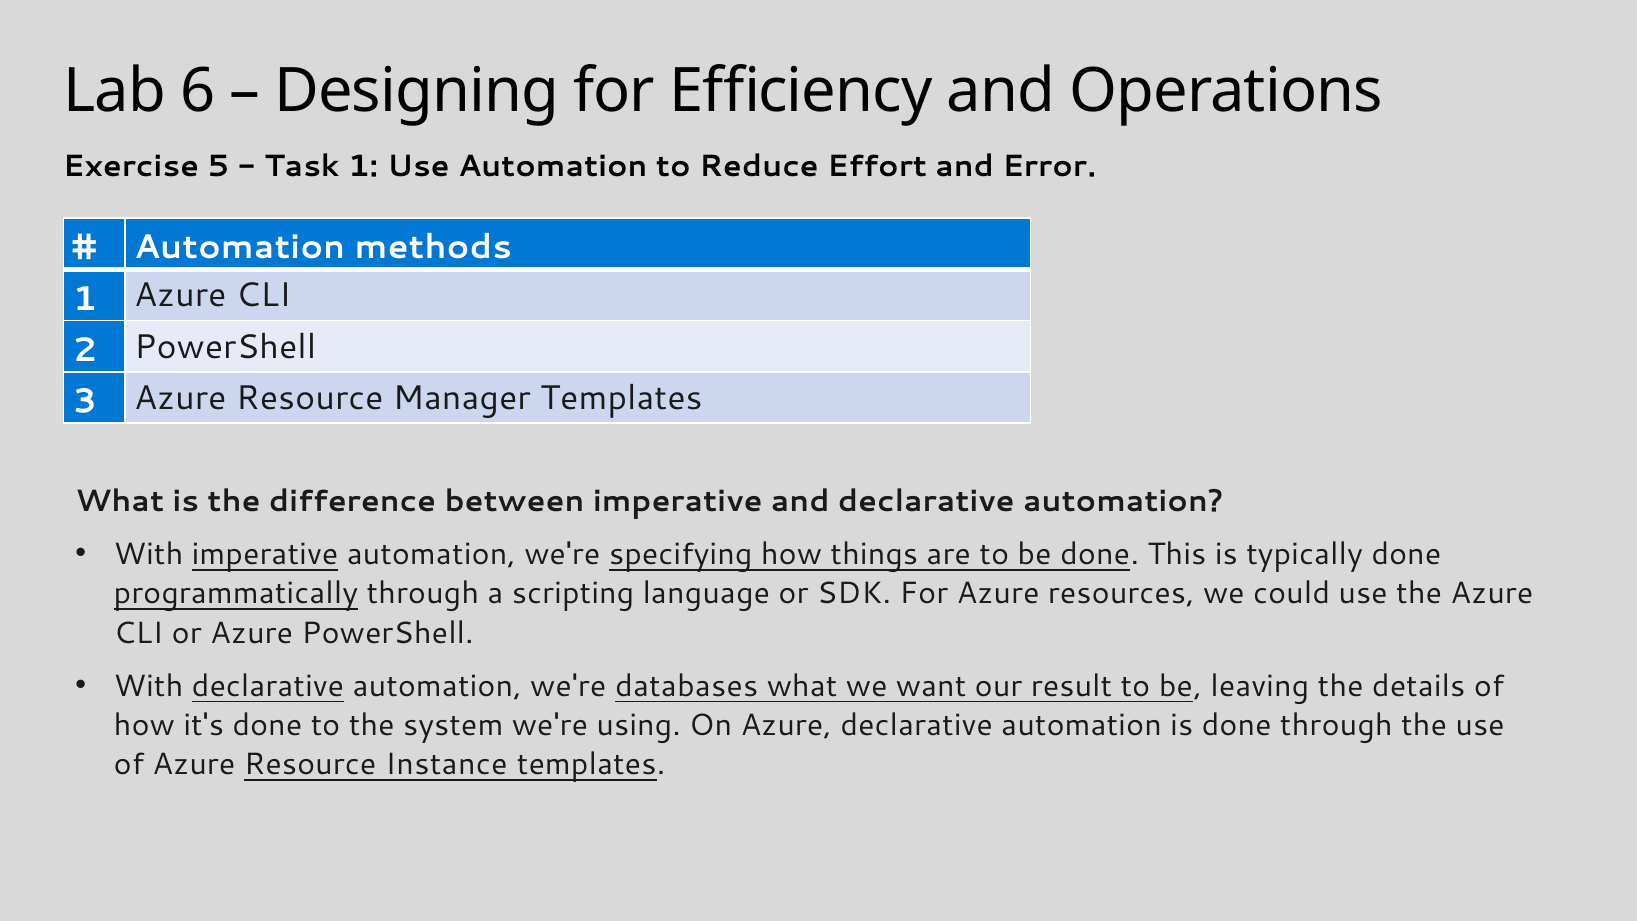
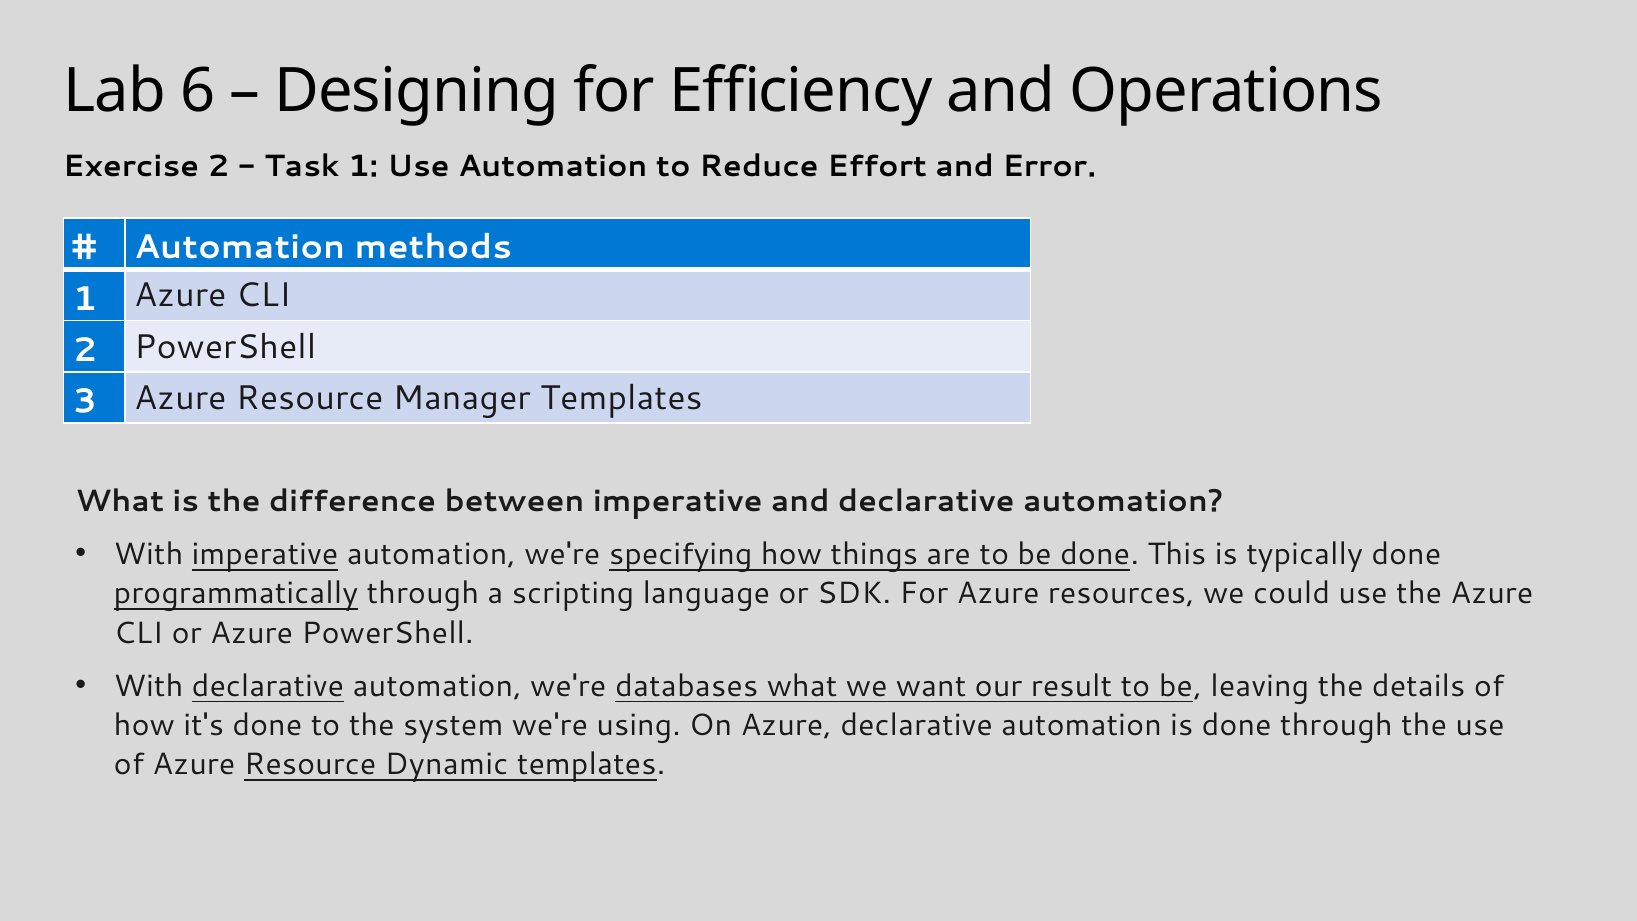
Exercise 5: 5 -> 2 (218, 166)
Instance: Instance -> Dynamic (446, 765)
